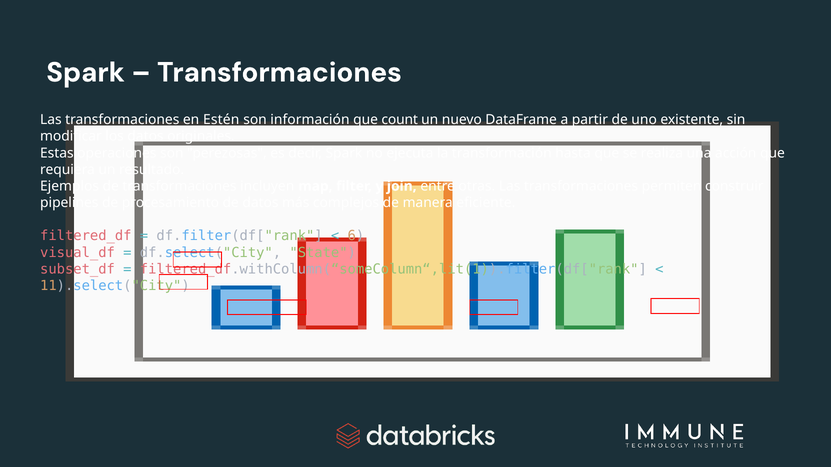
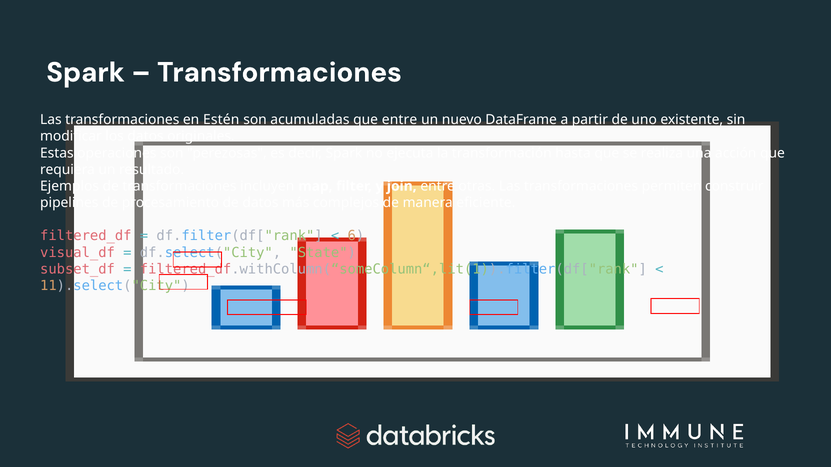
información: información -> acumuladas (310, 120)
que count: count -> entre (400, 120)
